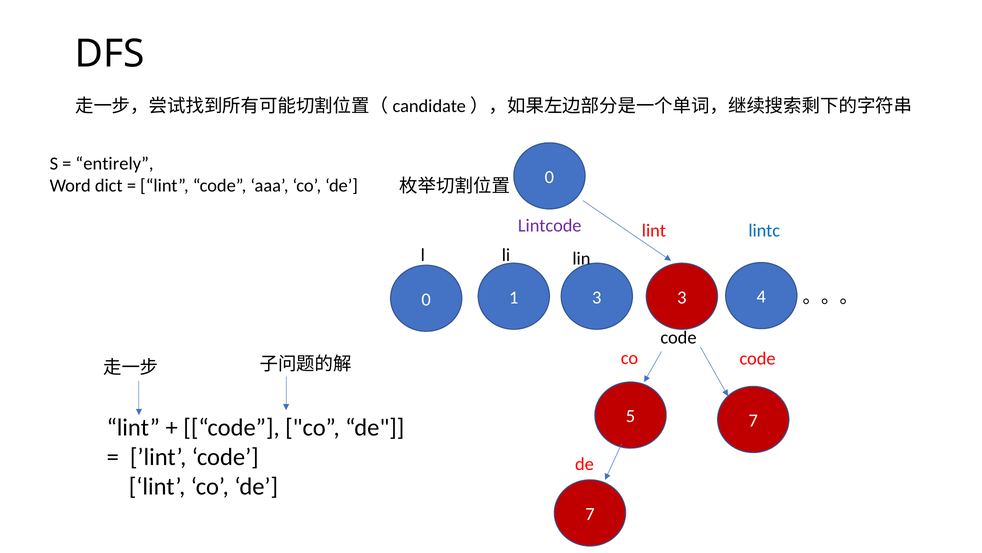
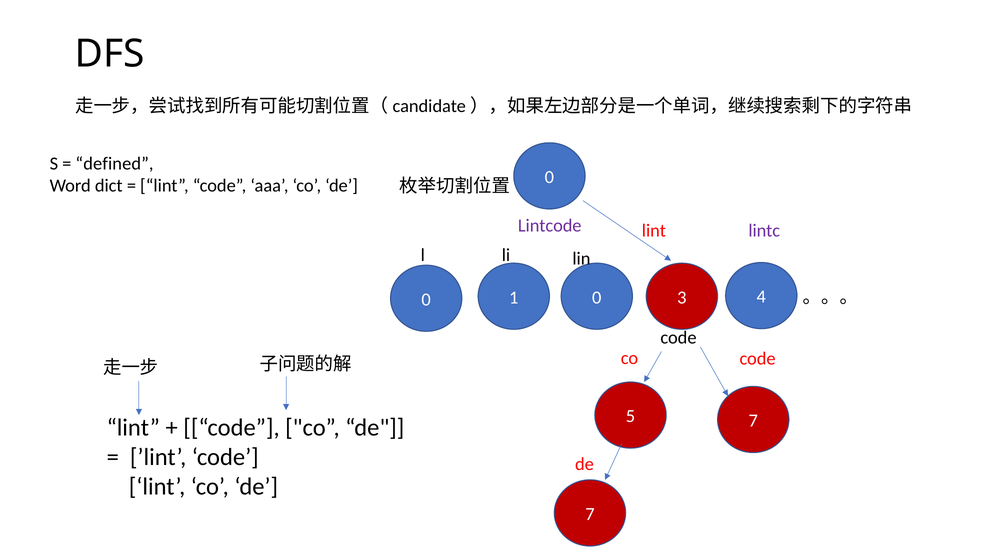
entirely: entirely -> defined (115, 163)
lintc colour: blue -> purple (764, 230)
1 3: 3 -> 0 (597, 297)
